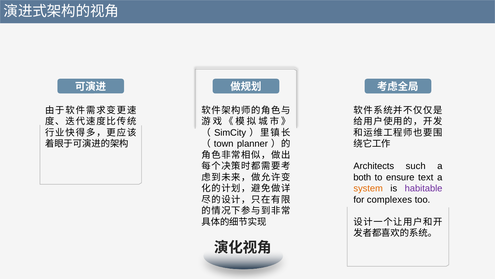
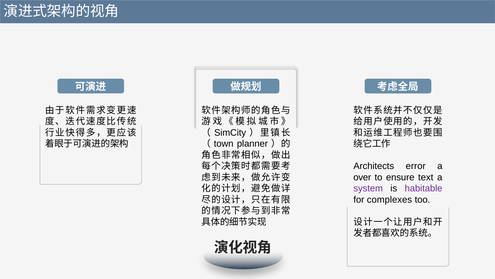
such: such -> error (416, 166)
both: both -> over (362, 177)
system colour: orange -> purple (368, 188)
